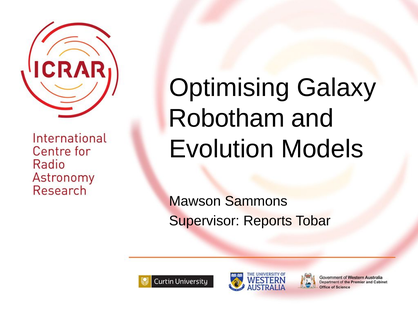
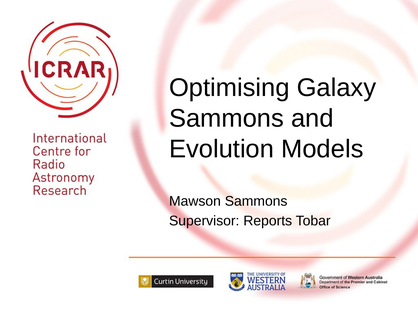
Robotham: Robotham -> Sammons (227, 118)
